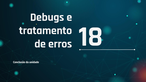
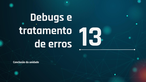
18: 18 -> 13 (91, 36)
